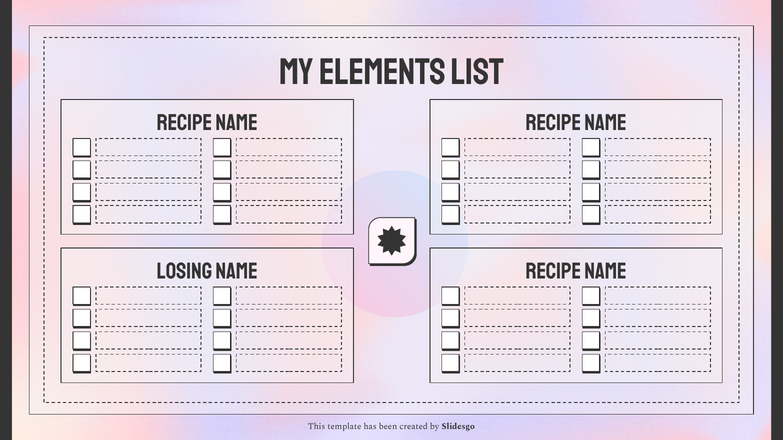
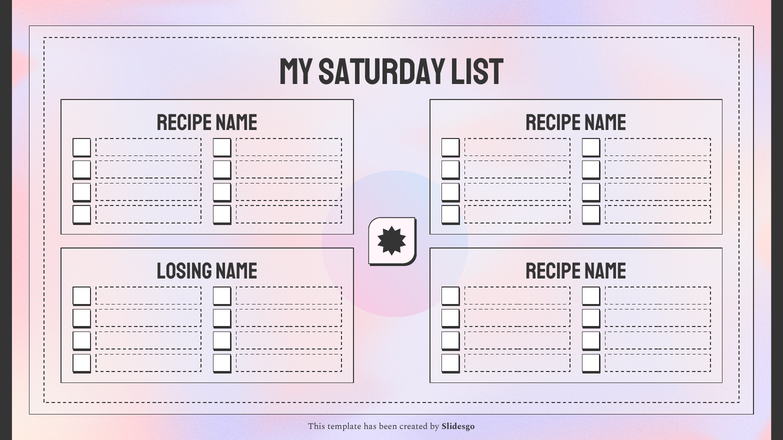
elements: elements -> saturday (382, 72)
